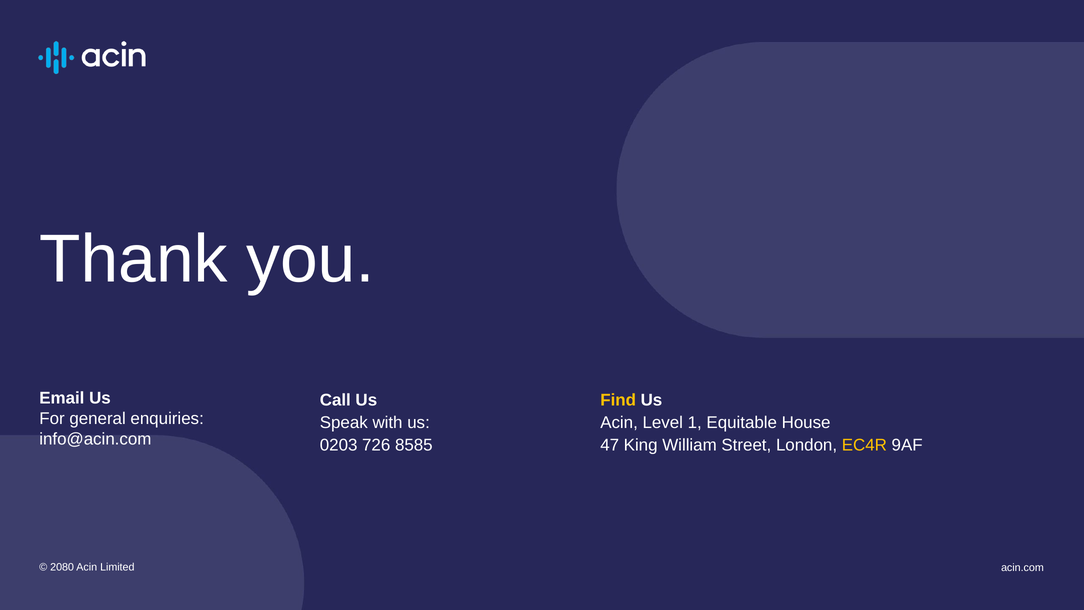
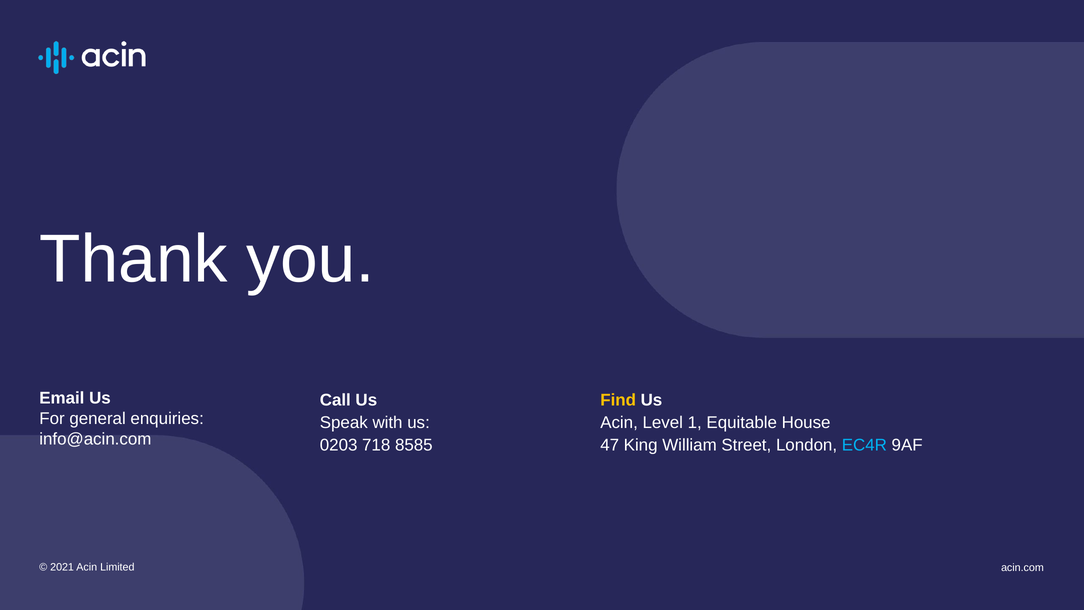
726: 726 -> 718 (376, 445)
EC4R colour: yellow -> light blue (864, 445)
2080: 2080 -> 2021 (62, 567)
